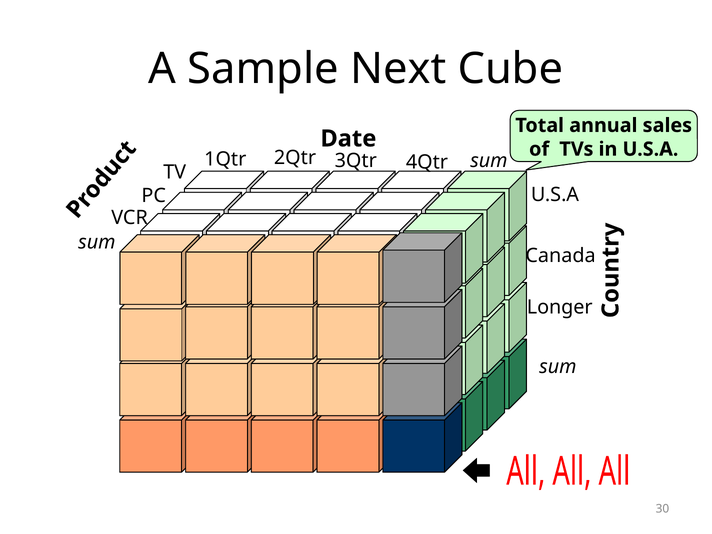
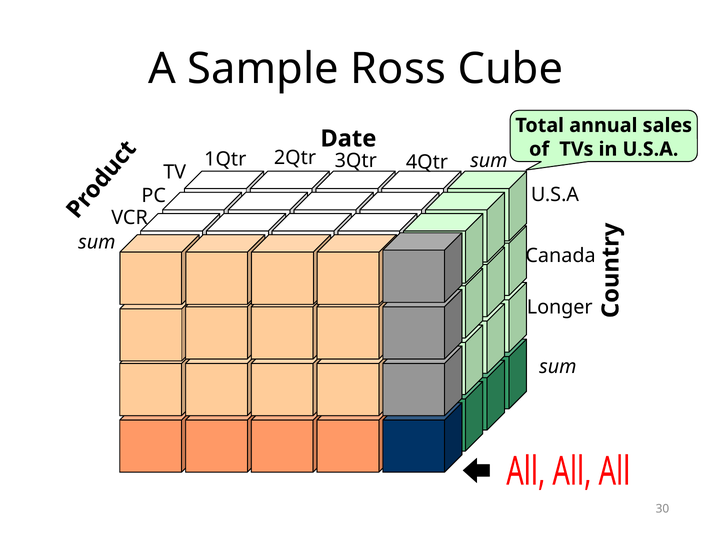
Next: Next -> Ross (398, 69)
